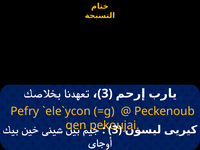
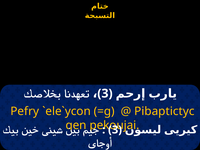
Peckenoub: Peckenoub -> Pibaptictyc (164, 111)
